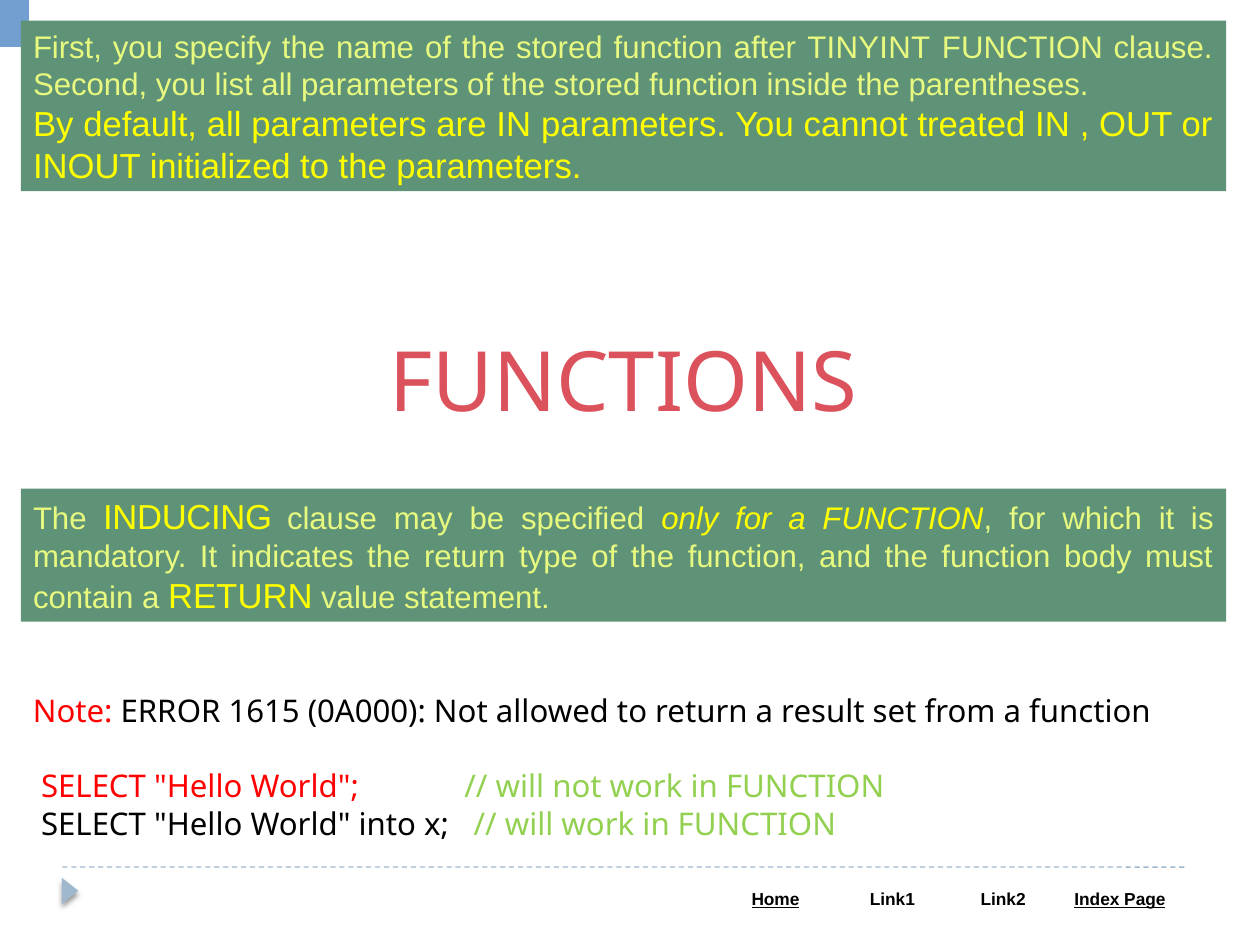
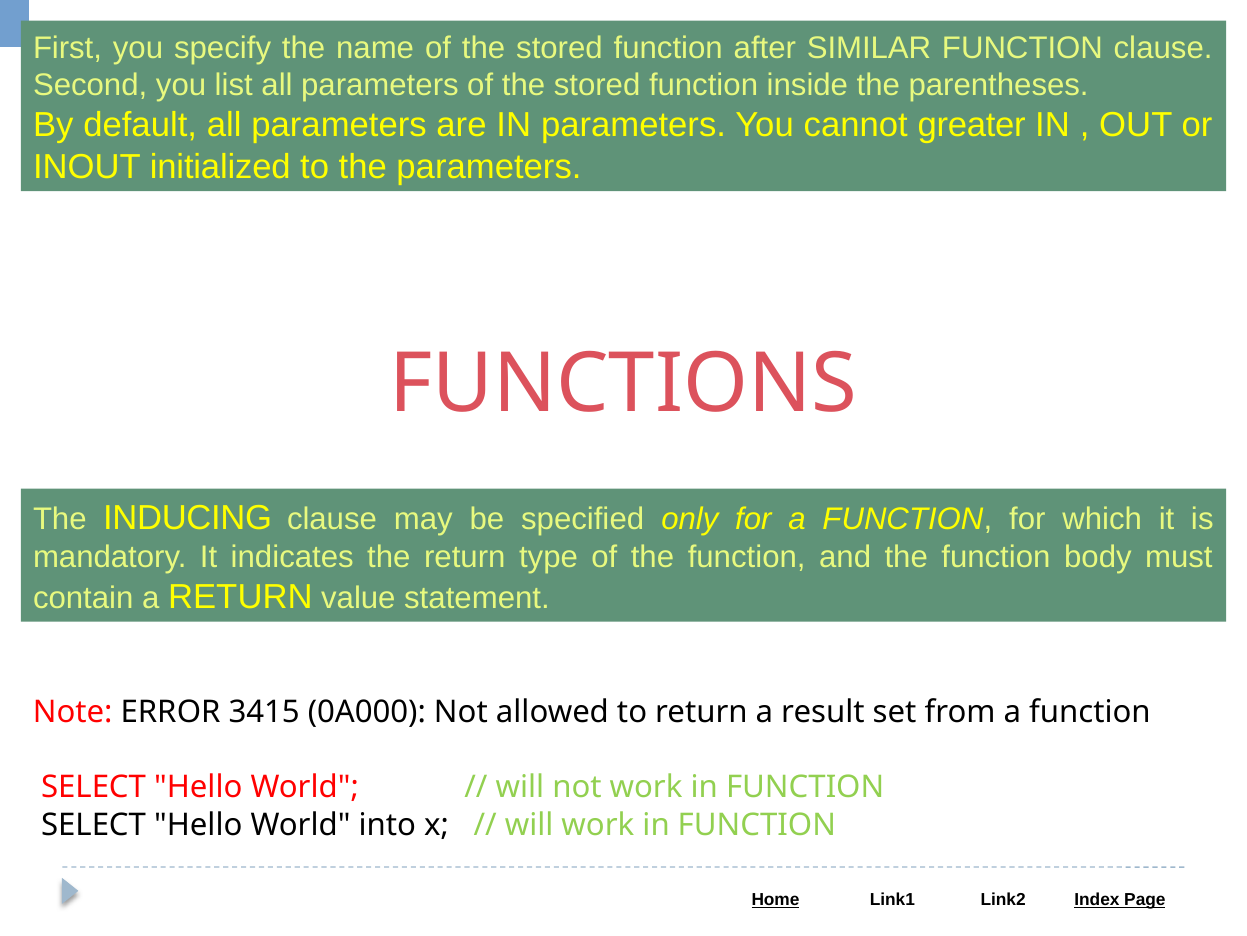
TINYINT: TINYINT -> SIMILAR (869, 48)
treated: treated -> greater (972, 125)
1615: 1615 -> 3415 (264, 712)
